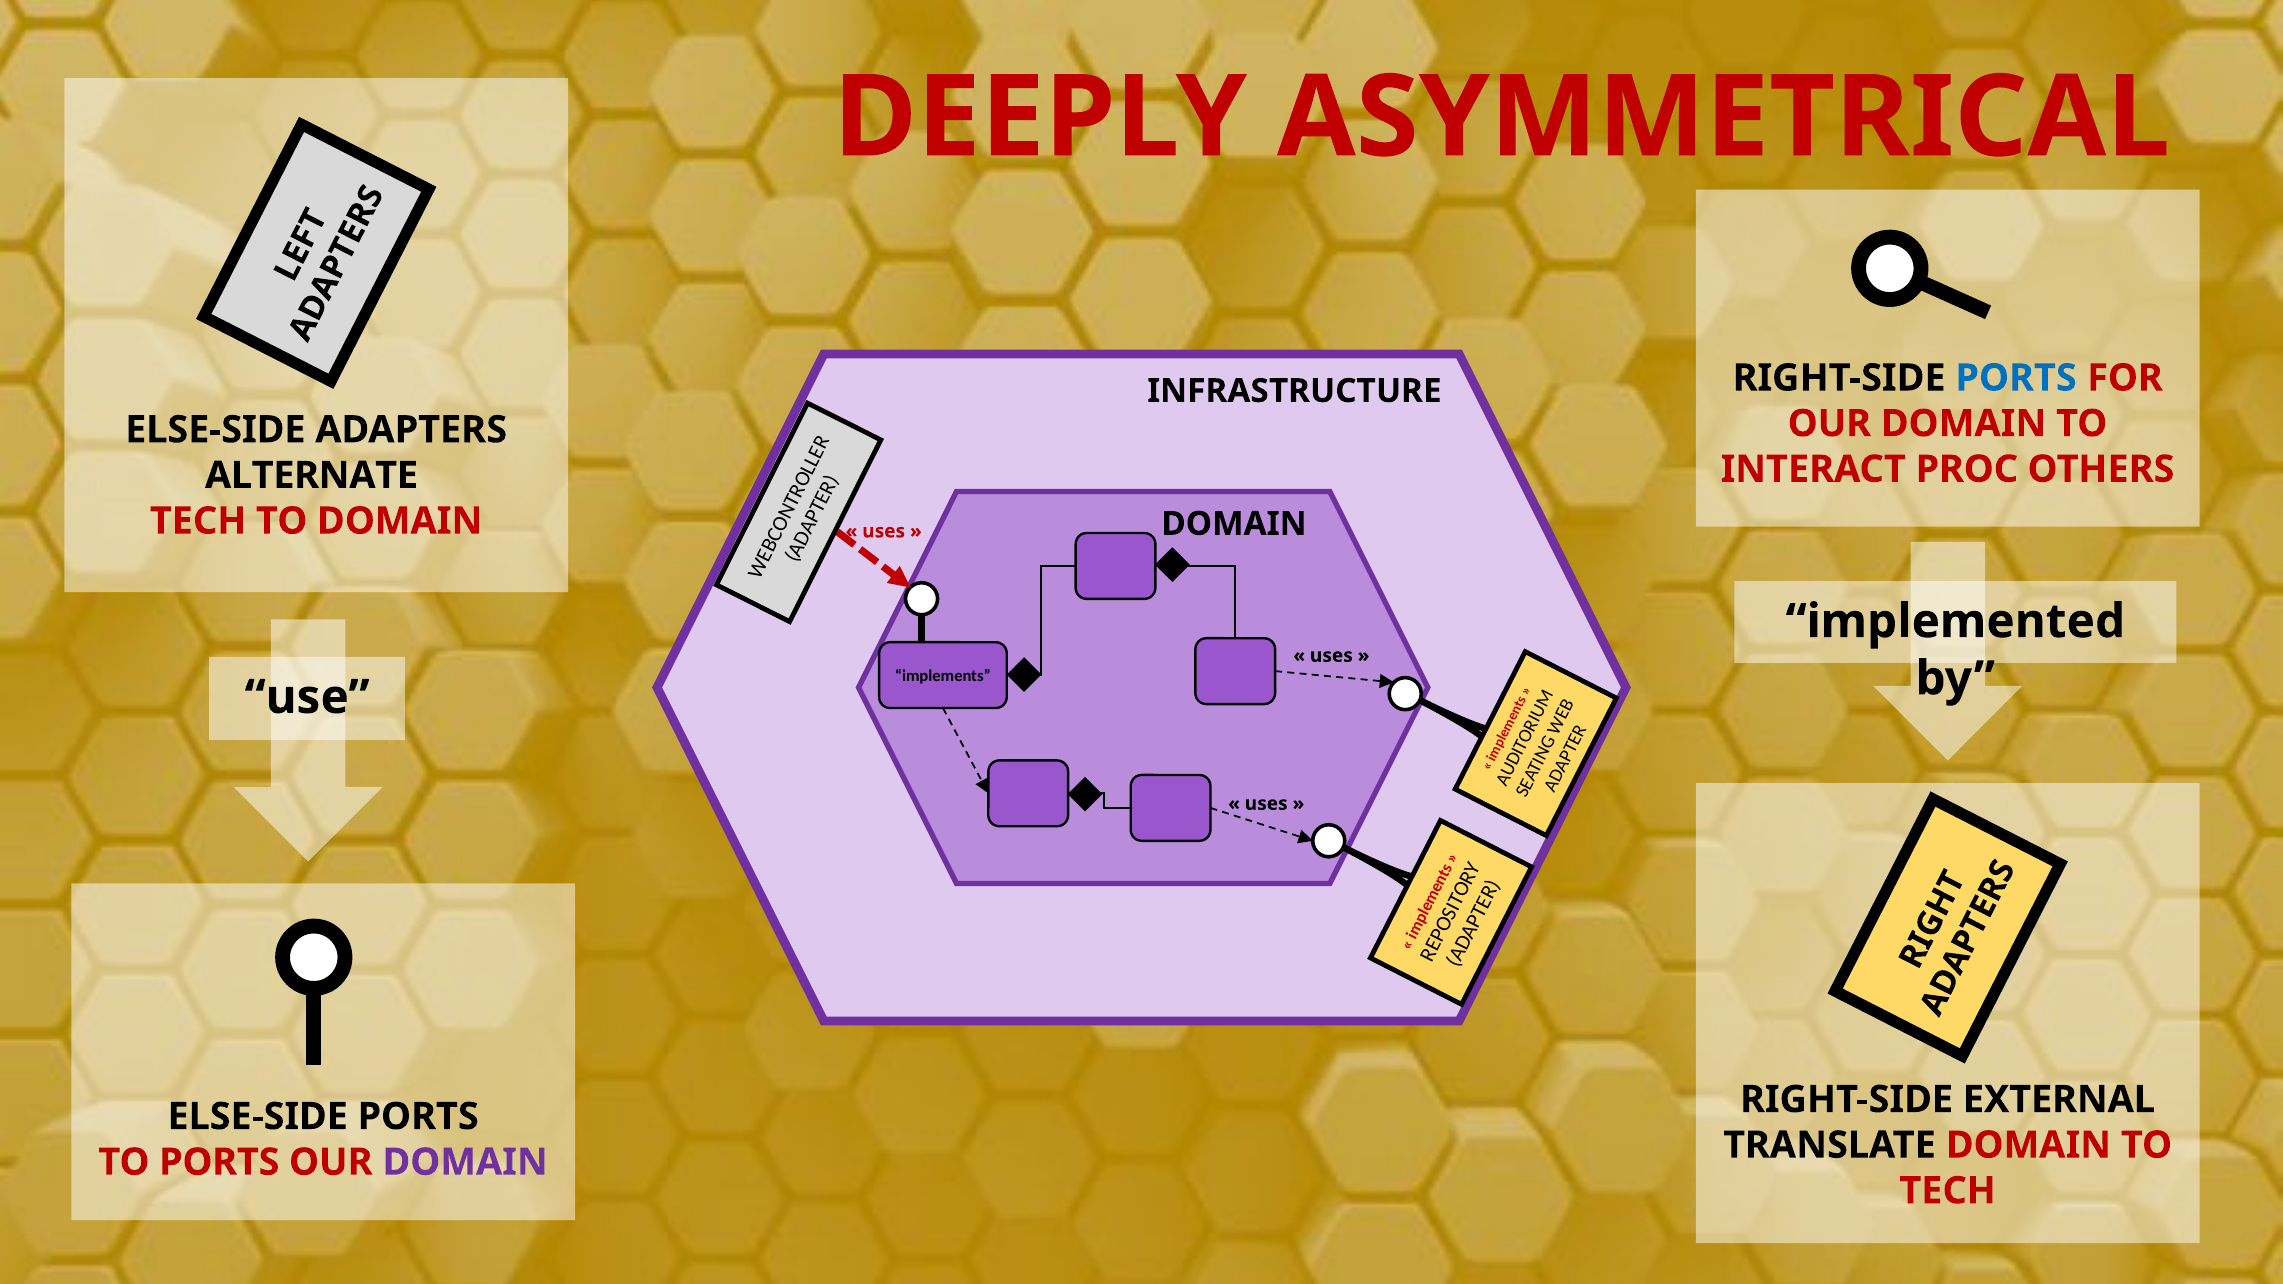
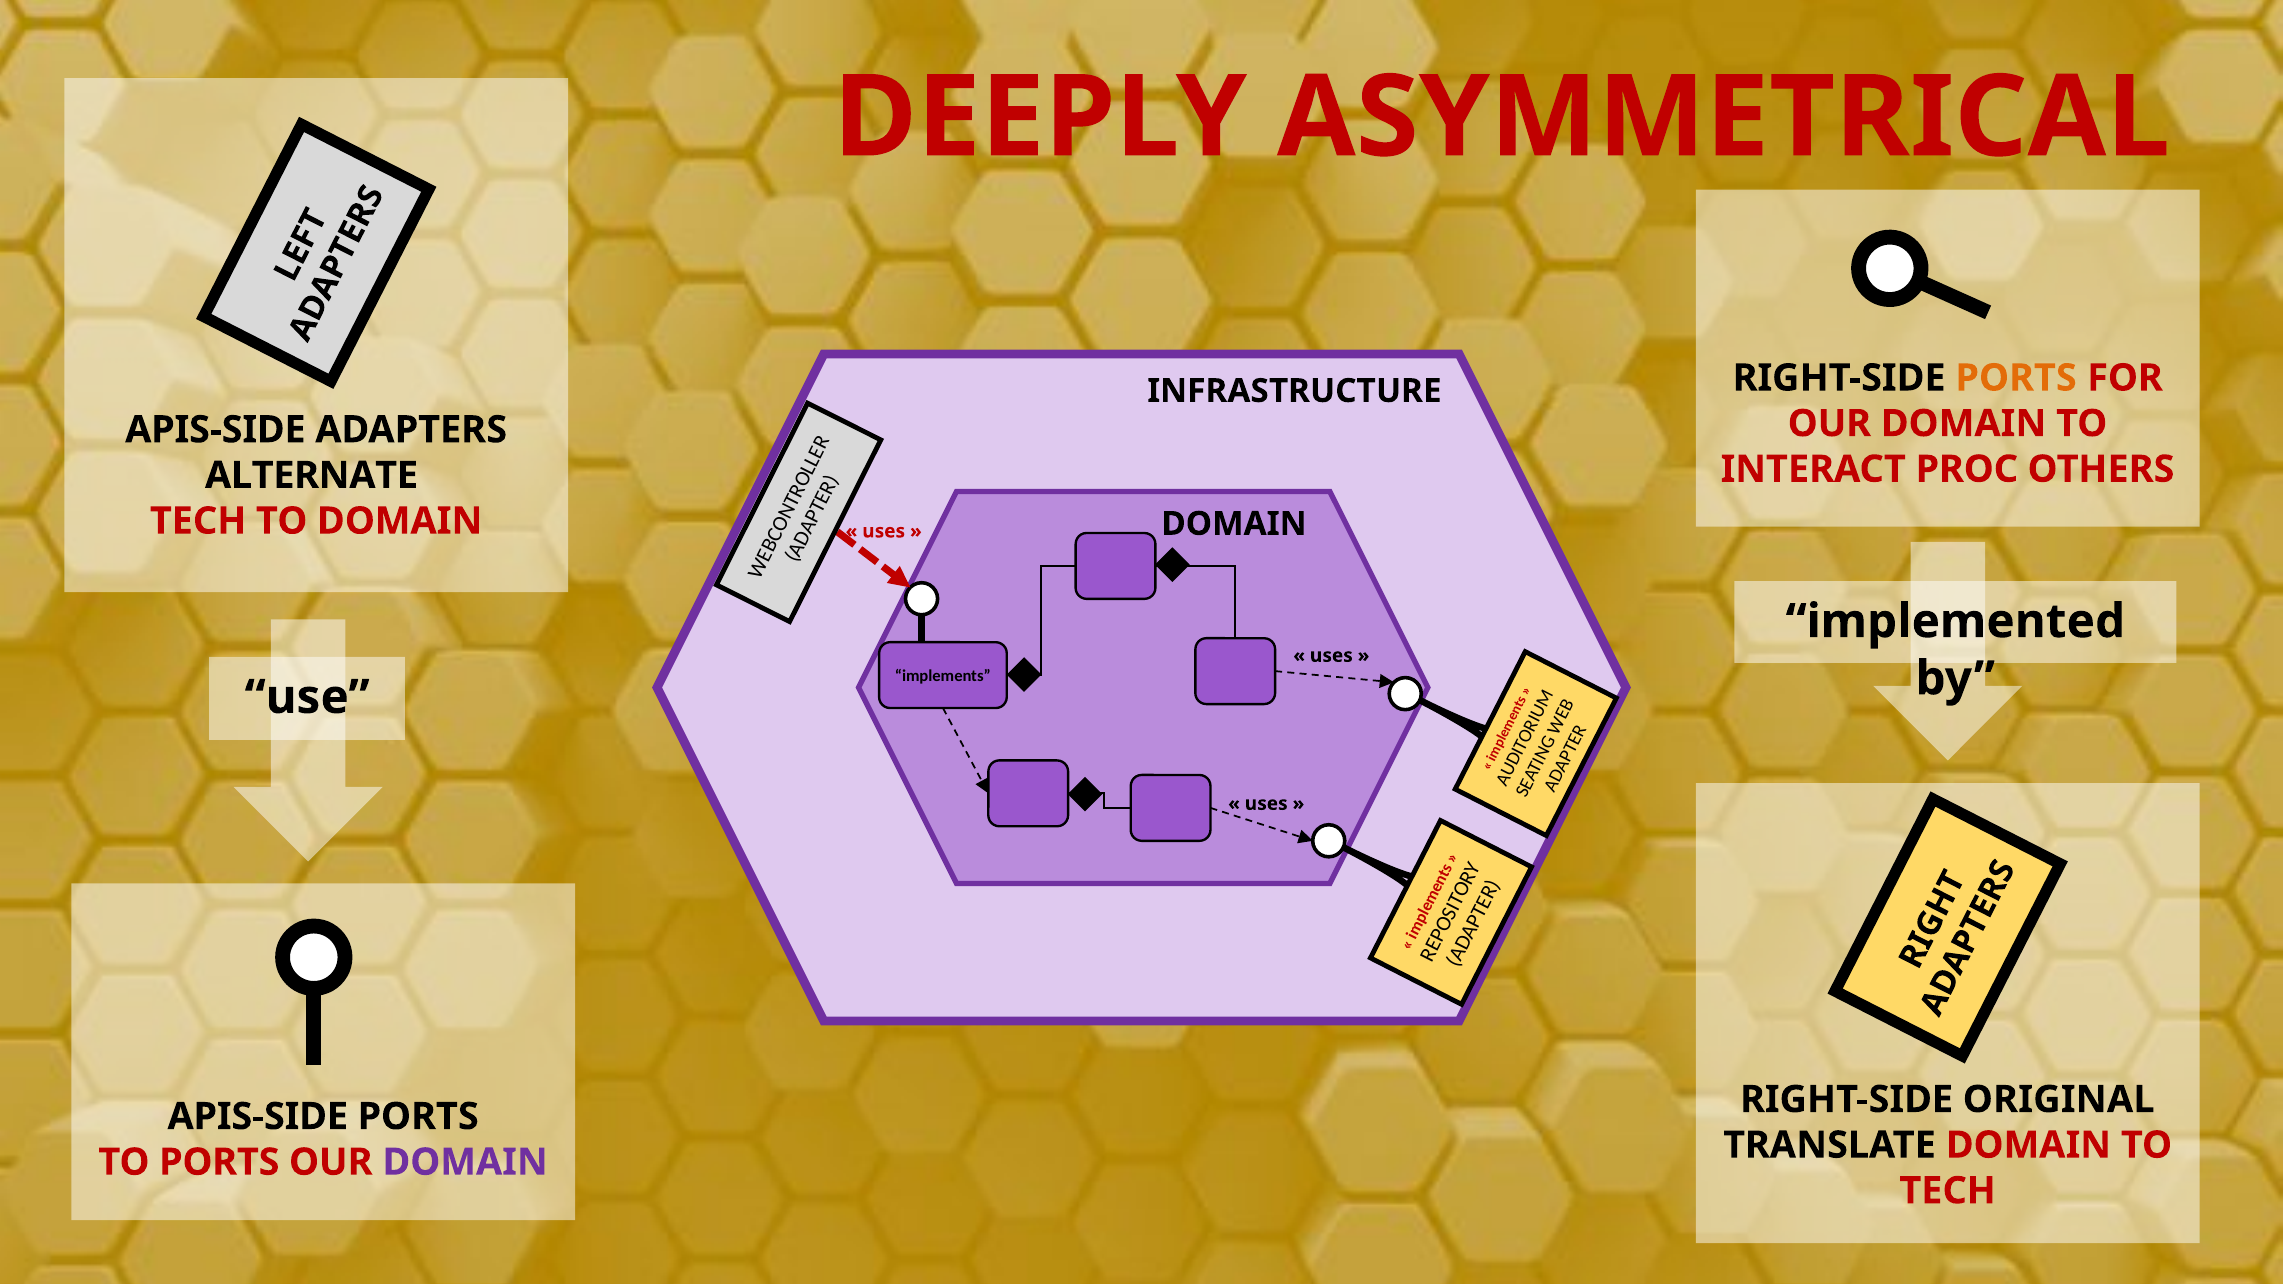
PORTS colour: blue -> orange (2016, 378)
ELSE-SIDE: ELSE-SIDE -> APIS-SIDE (215, 430)
EXTERNAL: EXTERNAL -> ORIGINAL (2059, 1100)
ELSE-SIDE: ELSE-SIDE -> APIS-SIDE (258, 1117)
